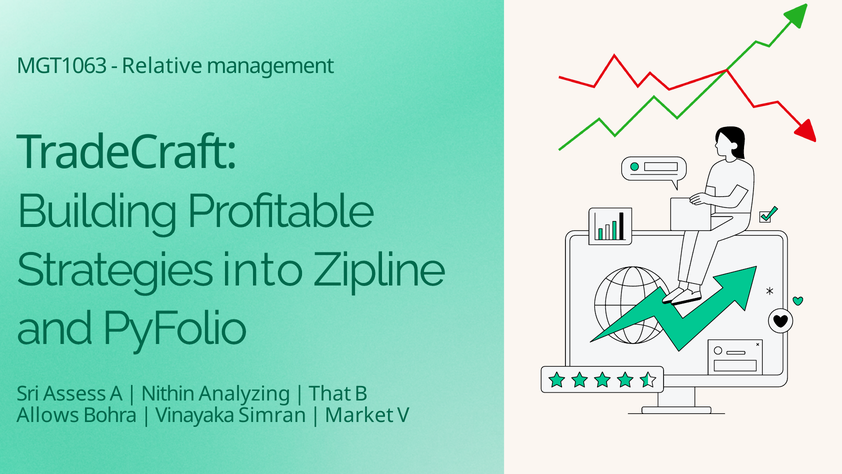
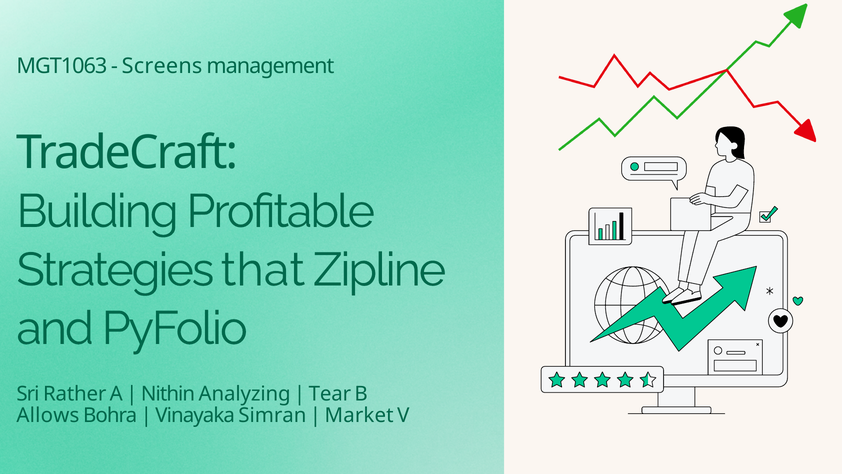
Relative: Relative -> Screens (162, 66)
into: into -> that (263, 270)
Assess: Assess -> Rather (75, 394)
That: That -> Tear (330, 394)
